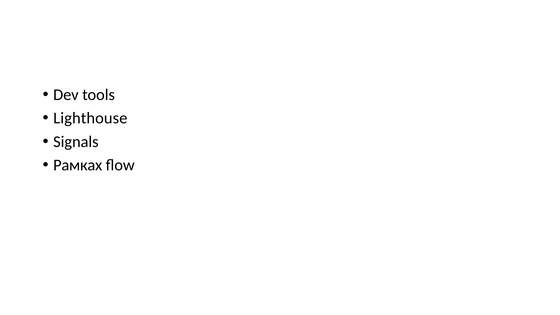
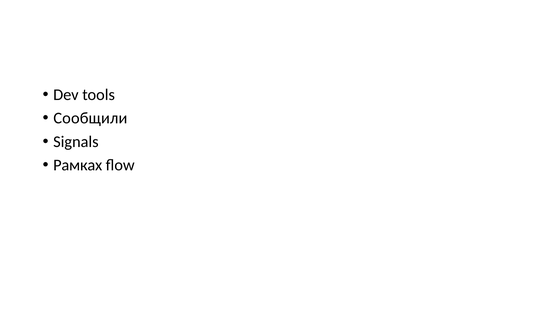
Lighthouse: Lighthouse -> Сообщили (90, 118)
